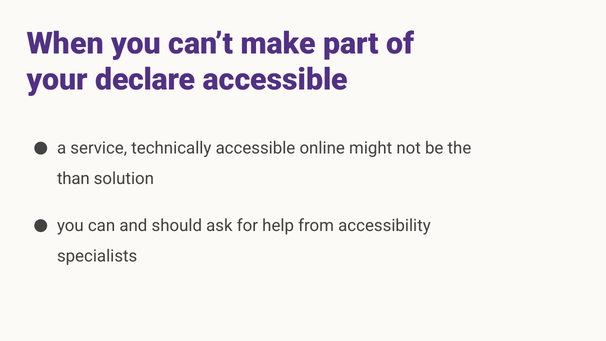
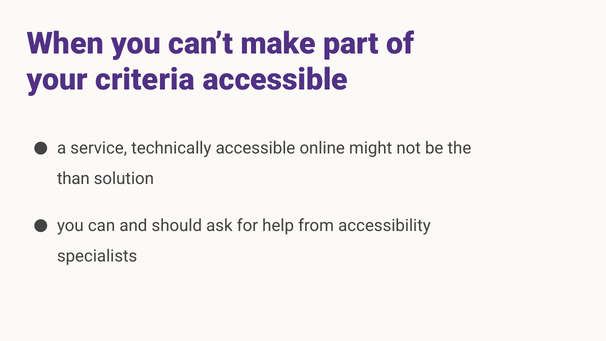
declare: declare -> criteria (145, 80)
